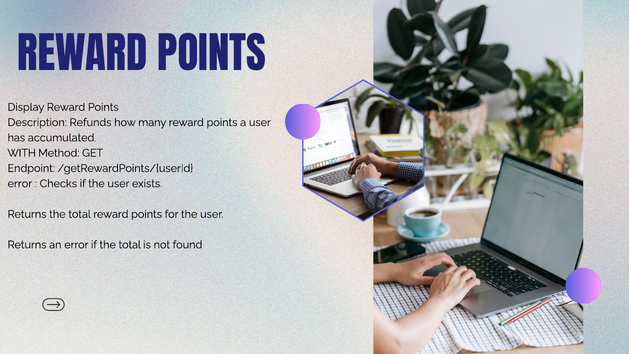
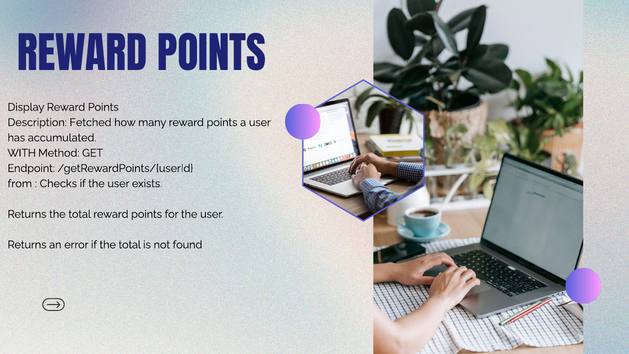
Refunds: Refunds -> Fetched (90, 122)
error: error -> from (20, 183)
